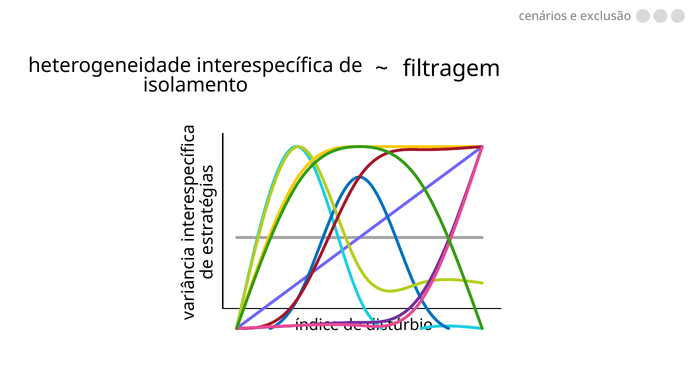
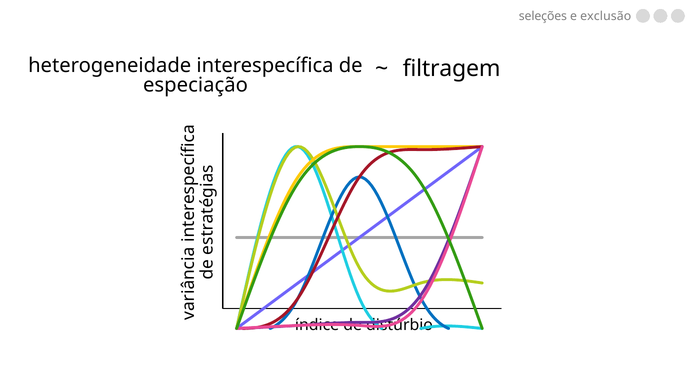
cenários: cenários -> seleções (543, 16)
isolamento: isolamento -> especiação (195, 85)
